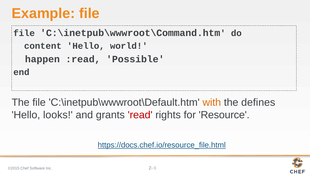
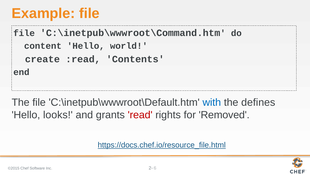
happen: happen -> create (42, 59)
Possible: Possible -> Contents (135, 59)
with colour: orange -> blue (212, 103)
Resource: Resource -> Removed (224, 115)
